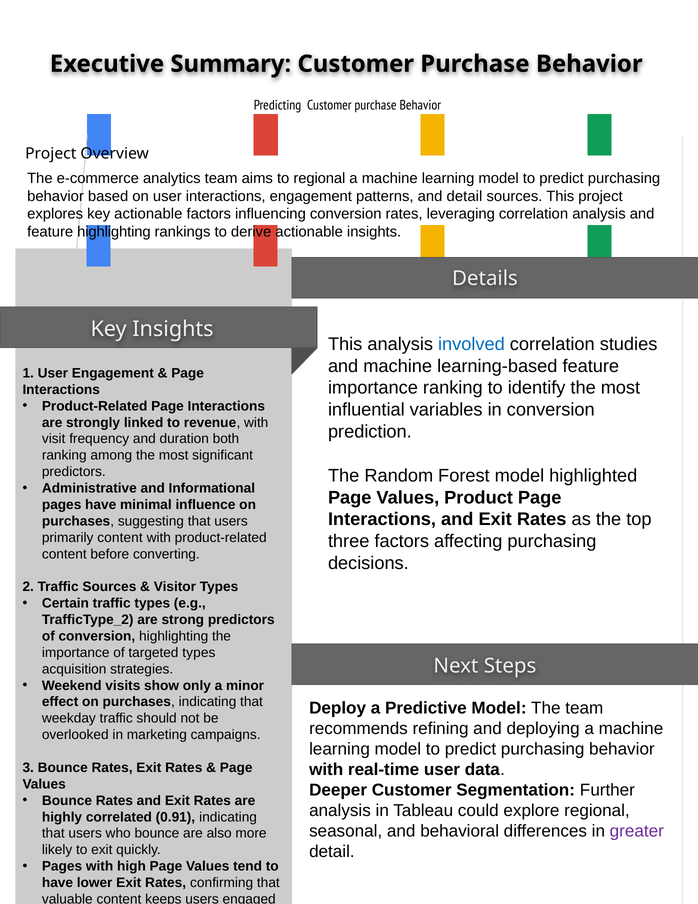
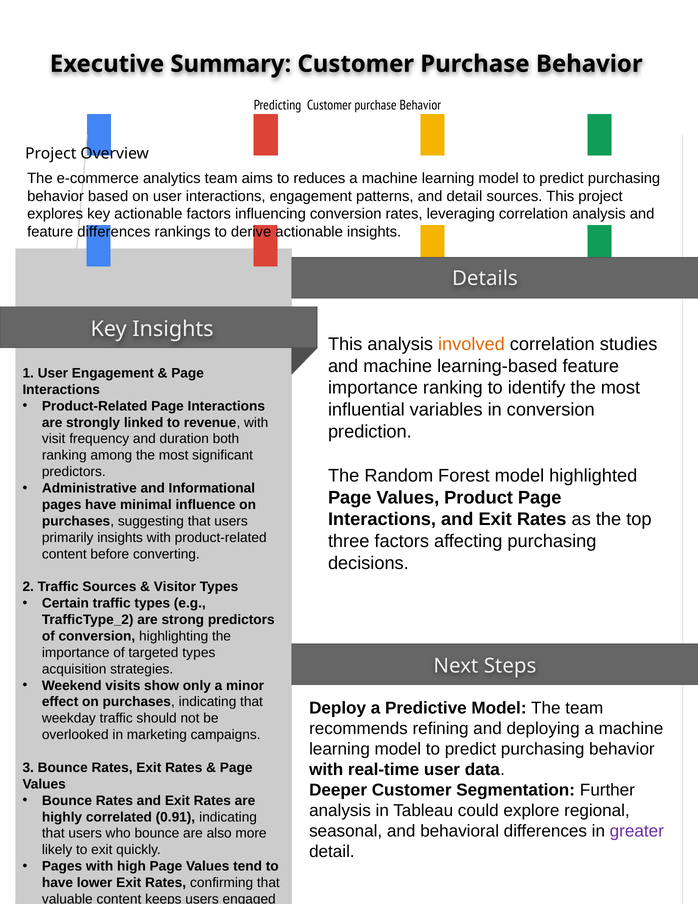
to regional: regional -> reduces (319, 178)
feature highlighting: highlighting -> differences (114, 232)
involved colour: blue -> orange (471, 344)
primarily content: content -> insights (120, 537)
